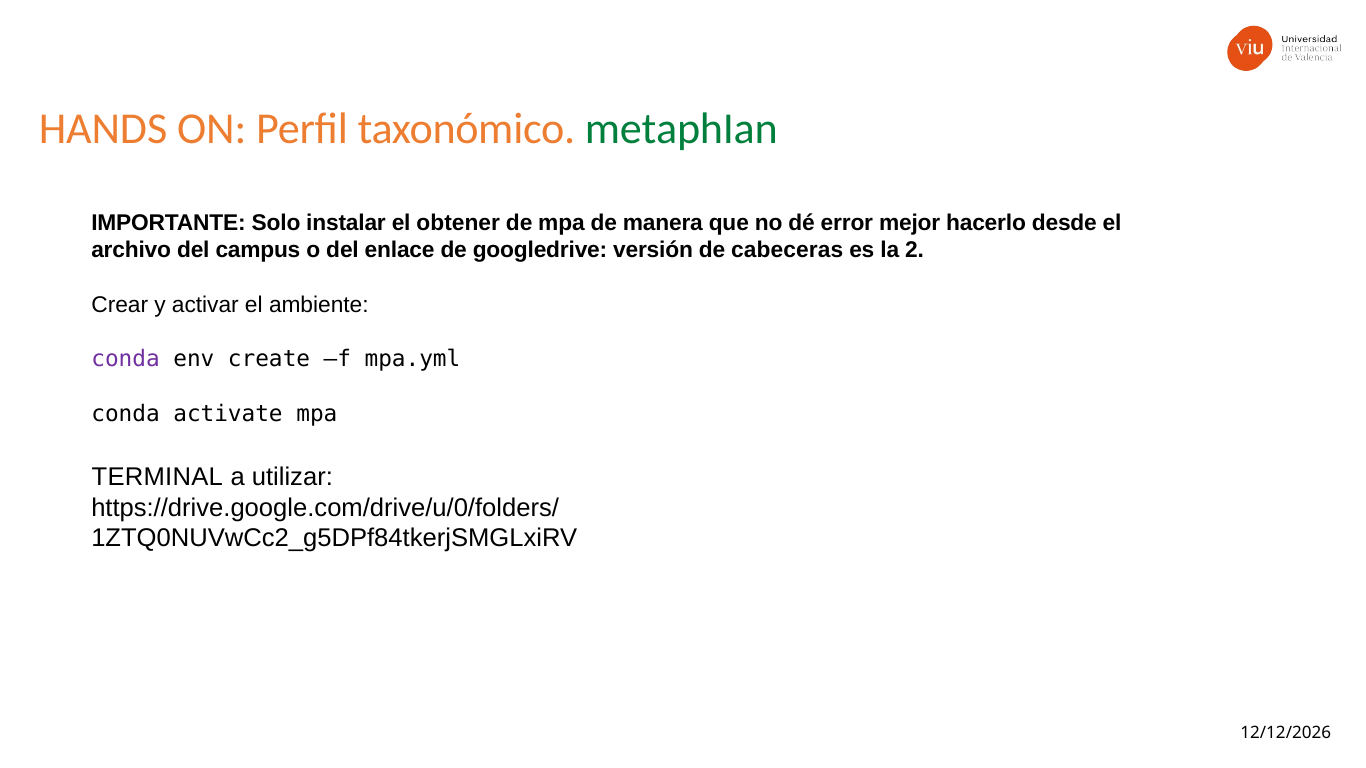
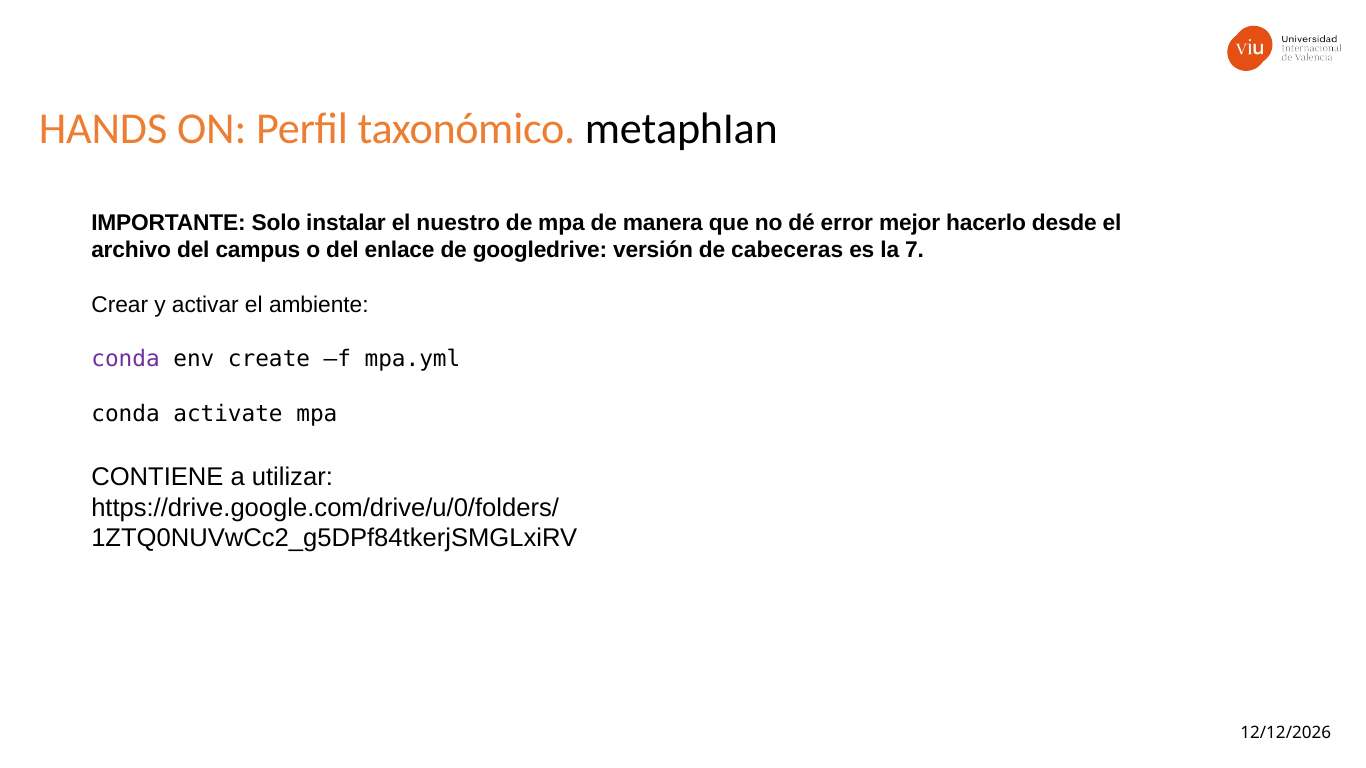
metaphIan colour: green -> black (681, 129)
obtener: obtener -> nuestro (458, 223)
2: 2 -> 7 (915, 250)
TERMINAL: TERMINAL -> CONTIENE (157, 477)
